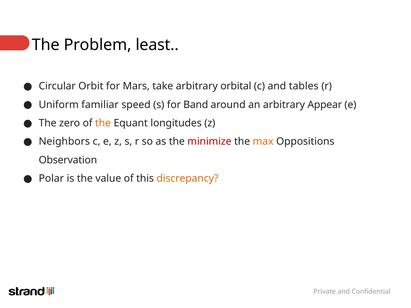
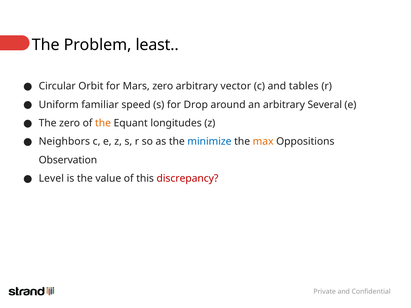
Mars take: take -> zero (163, 86)
orbital: orbital -> vector (236, 86)
Band: Band -> Drop (196, 105)
Appear: Appear -> Several (325, 105)
minimize colour: red -> blue (209, 142)
Polar: Polar -> Level (51, 179)
discrepancy colour: orange -> red (187, 179)
